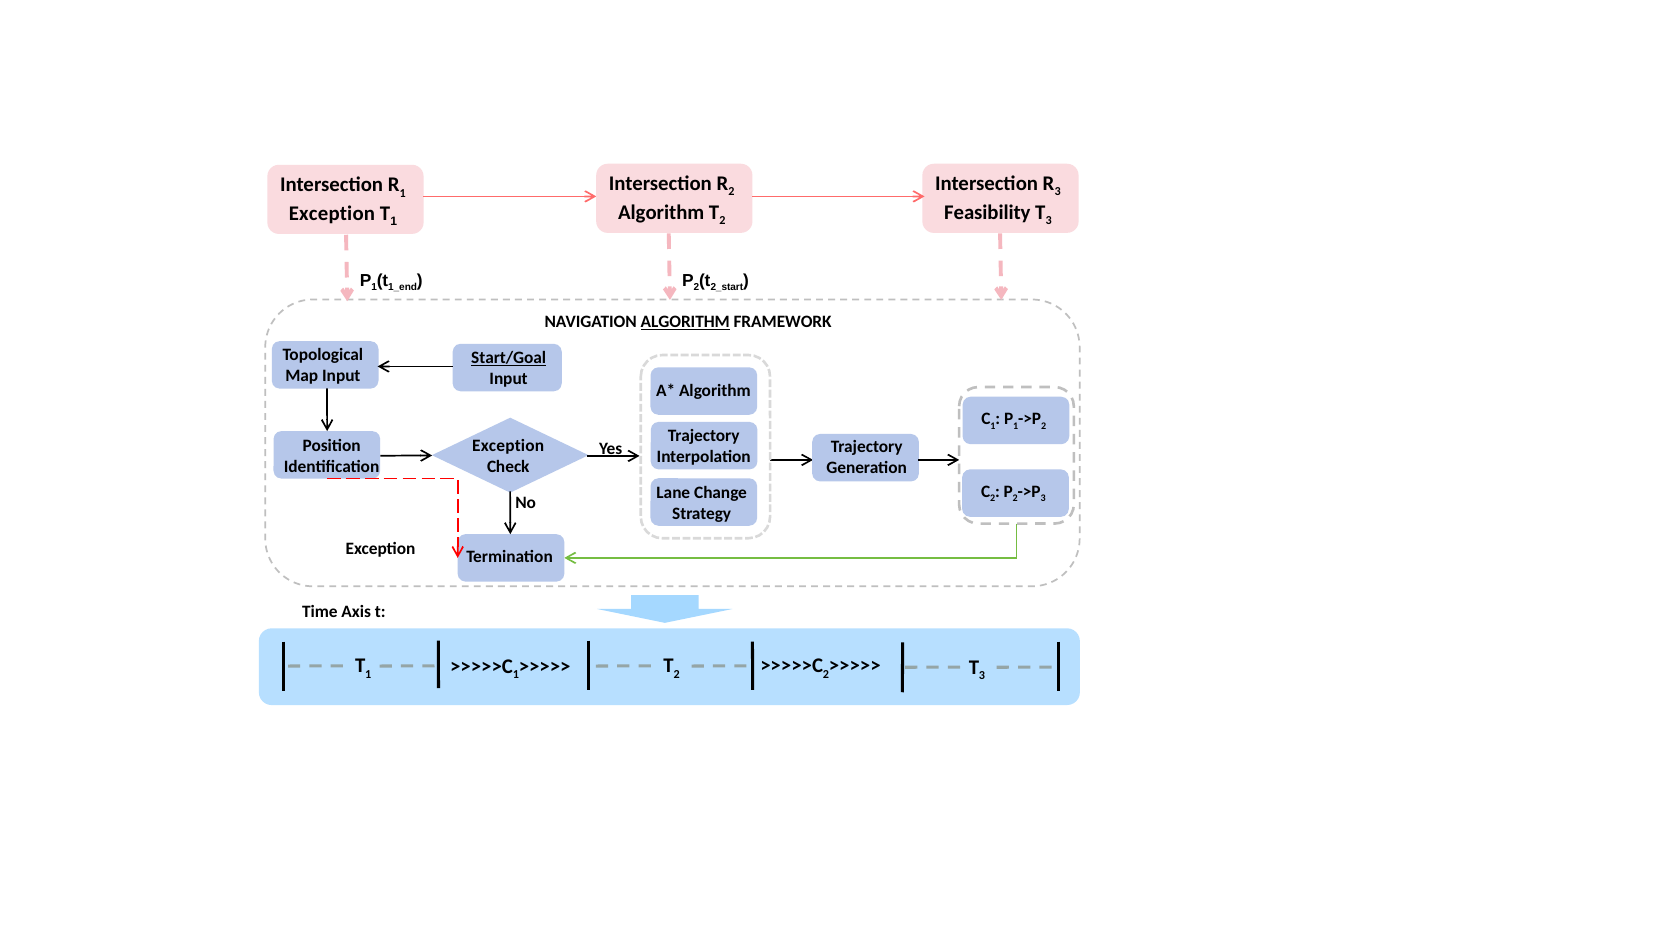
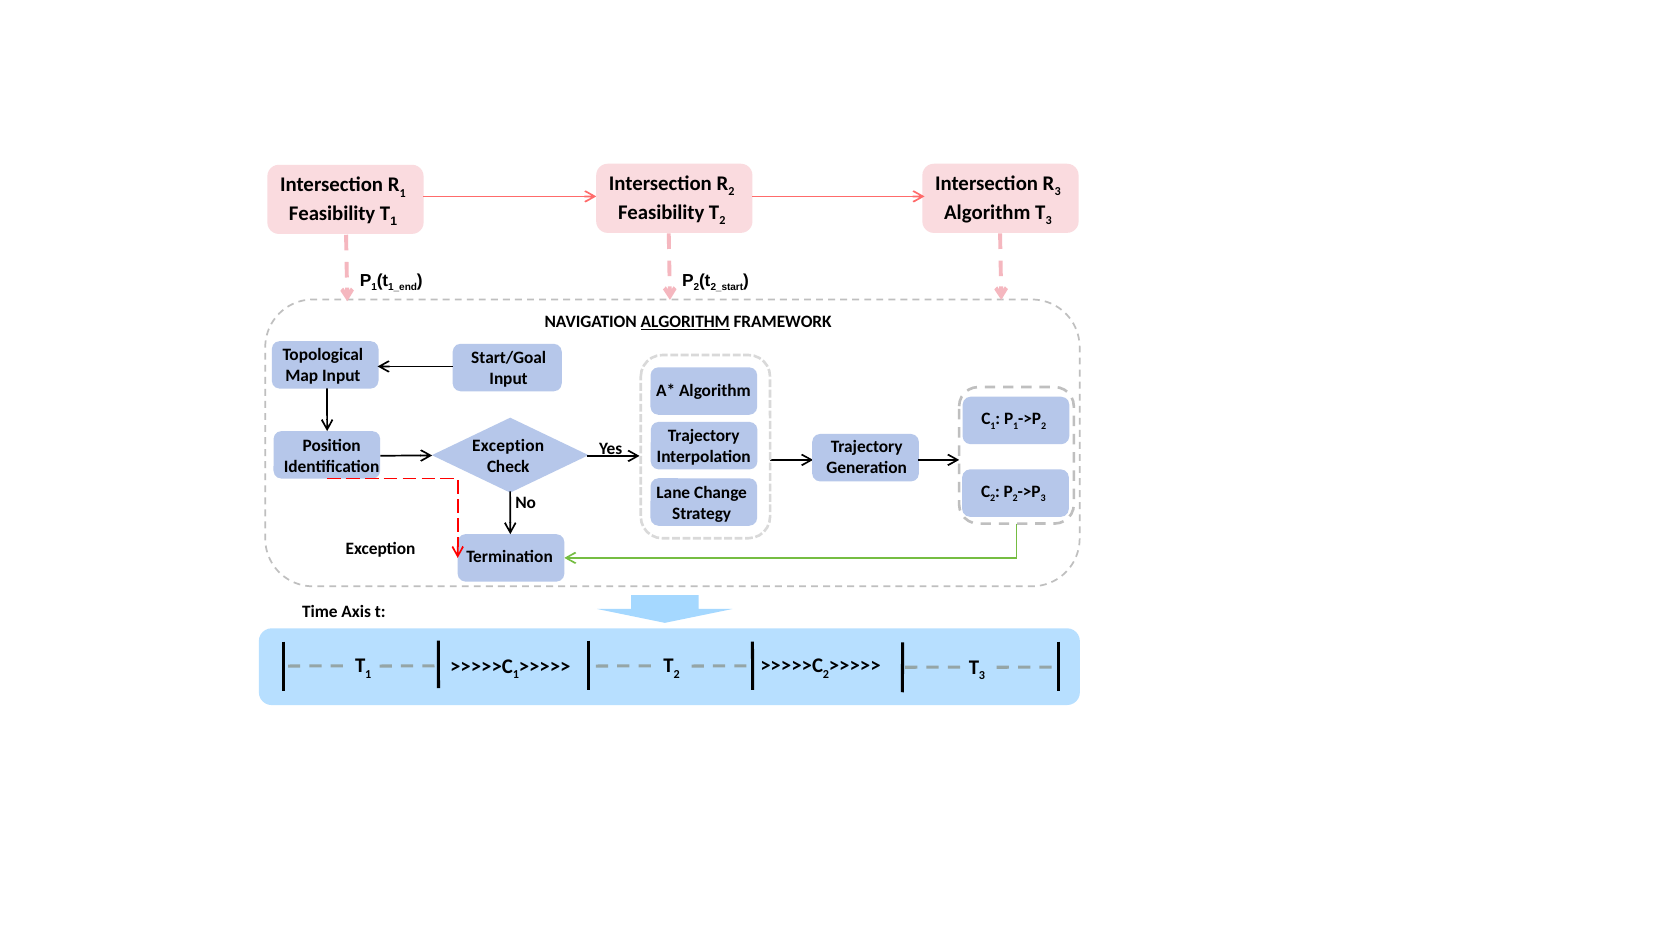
Algorithm: Algorithm -> Feasibility (661, 212)
Feasibility: Feasibility -> Algorithm (987, 212)
Exception: Exception -> Feasibility (332, 213)
Start/Goal underline: present -> none (509, 358)
